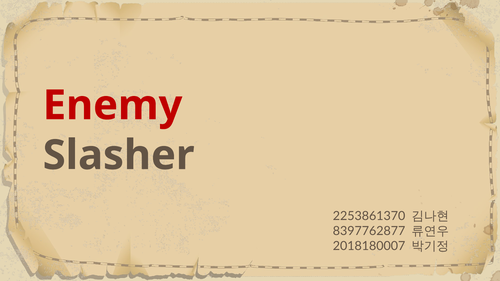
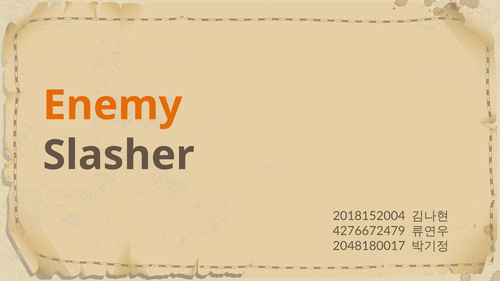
Enemy colour: red -> orange (113, 106)
2253861370: 2253861370 -> 2018152004 (369, 216)
8397762877: 8397762877 -> 4276672479 (369, 231)
2018180007: 2018180007 -> 2048180017 (369, 246)
